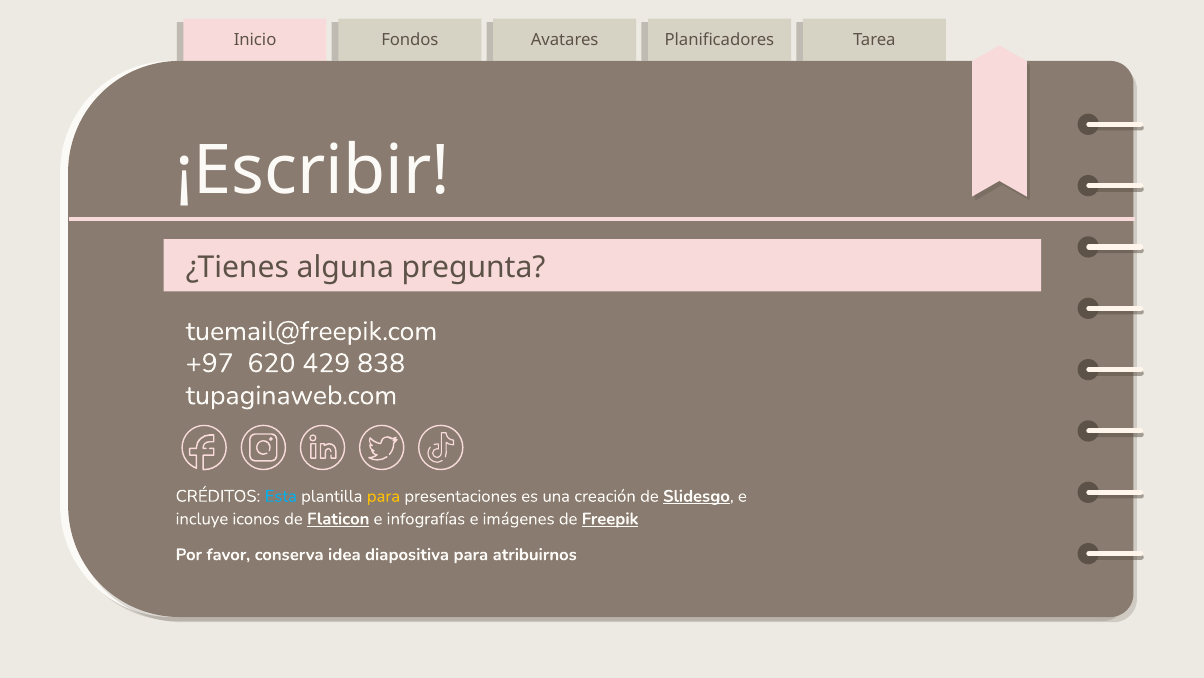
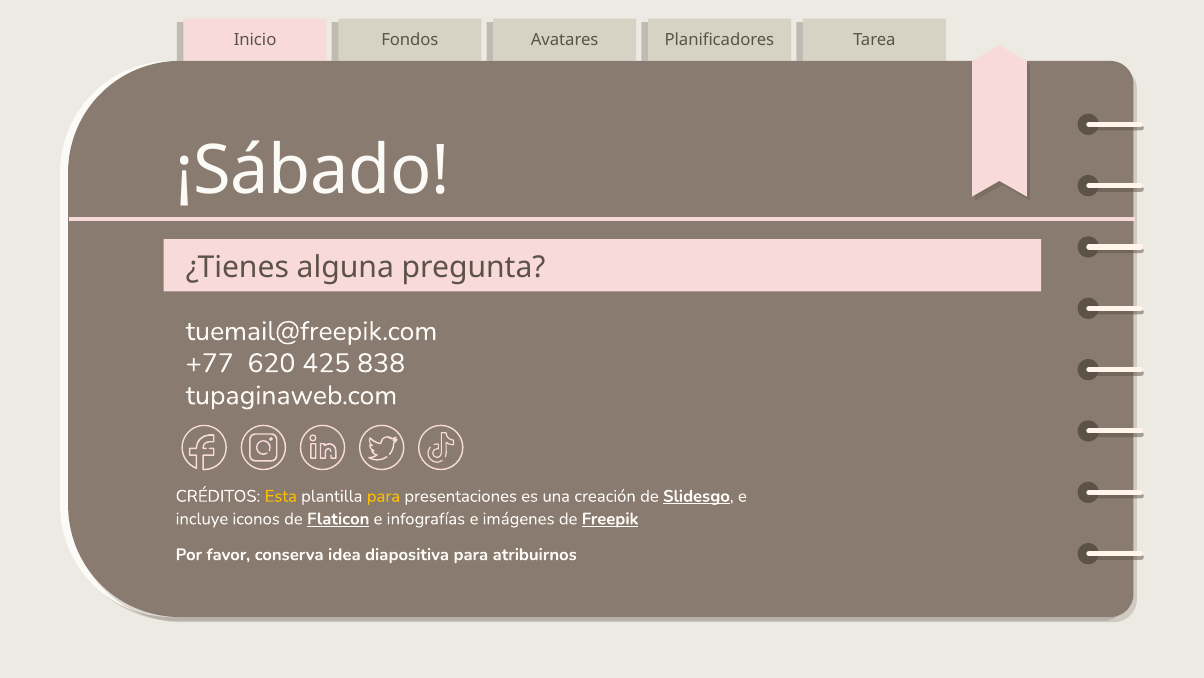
¡Escribir: ¡Escribir -> ¡Sábado (313, 171)
+97: +97 -> +77 (210, 363)
429: 429 -> 425 (326, 363)
Esta colour: light blue -> yellow (281, 496)
